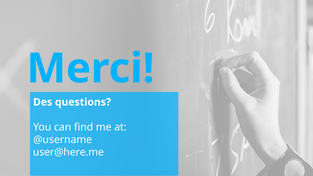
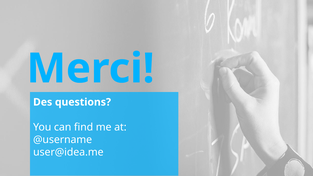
user@here.me: user@here.me -> user@idea.me (68, 152)
